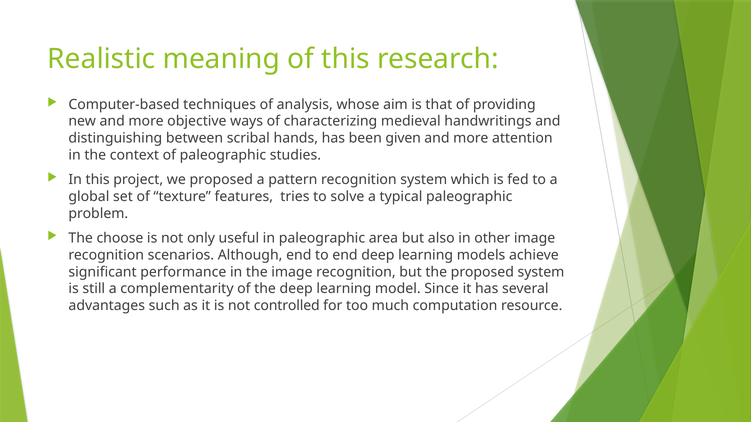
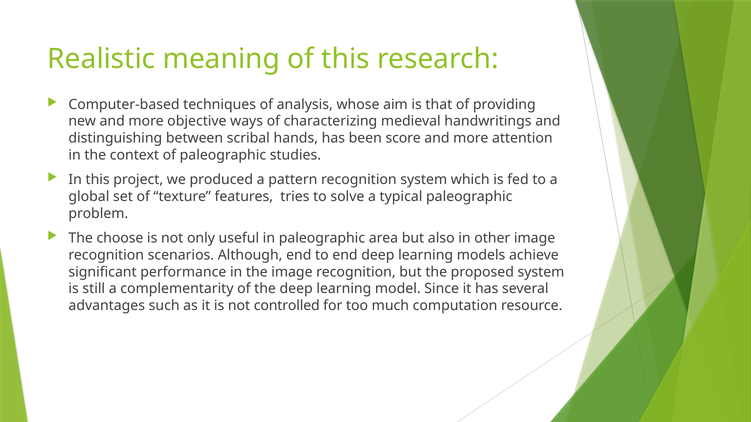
given: given -> score (403, 138)
we proposed: proposed -> produced (221, 180)
